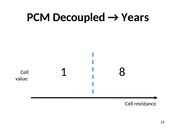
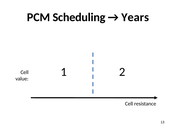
Decoupled: Decoupled -> Scheduling (79, 17)
8: 8 -> 2 (122, 72)
